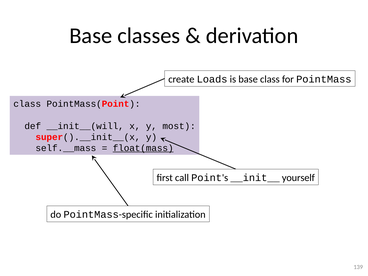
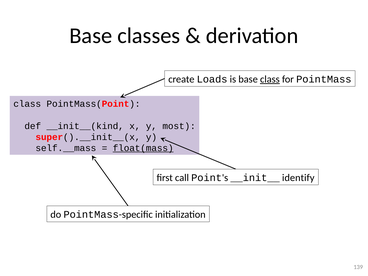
class underline: none -> present (270, 79)
__init__(will: __init__(will -> __init__(kind (85, 126)
yourself: yourself -> identify (298, 178)
